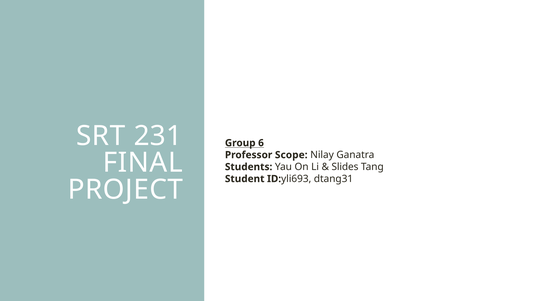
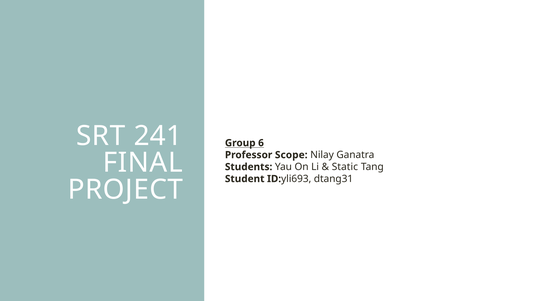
231: 231 -> 241 (158, 136)
Slides: Slides -> Static (345, 167)
